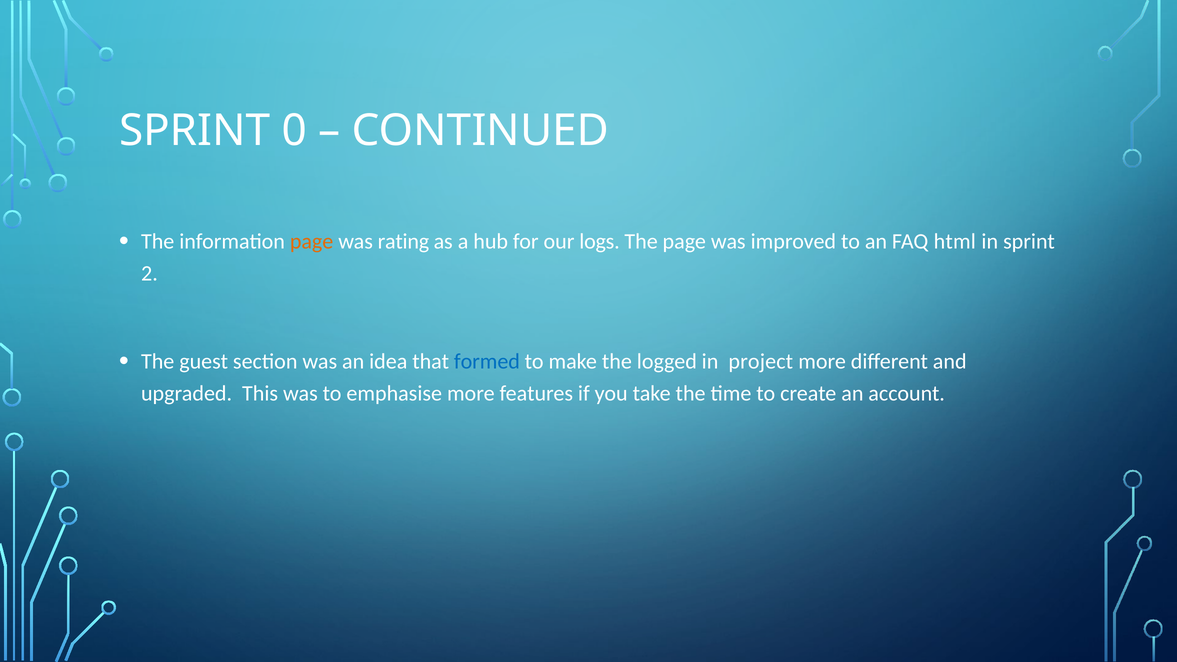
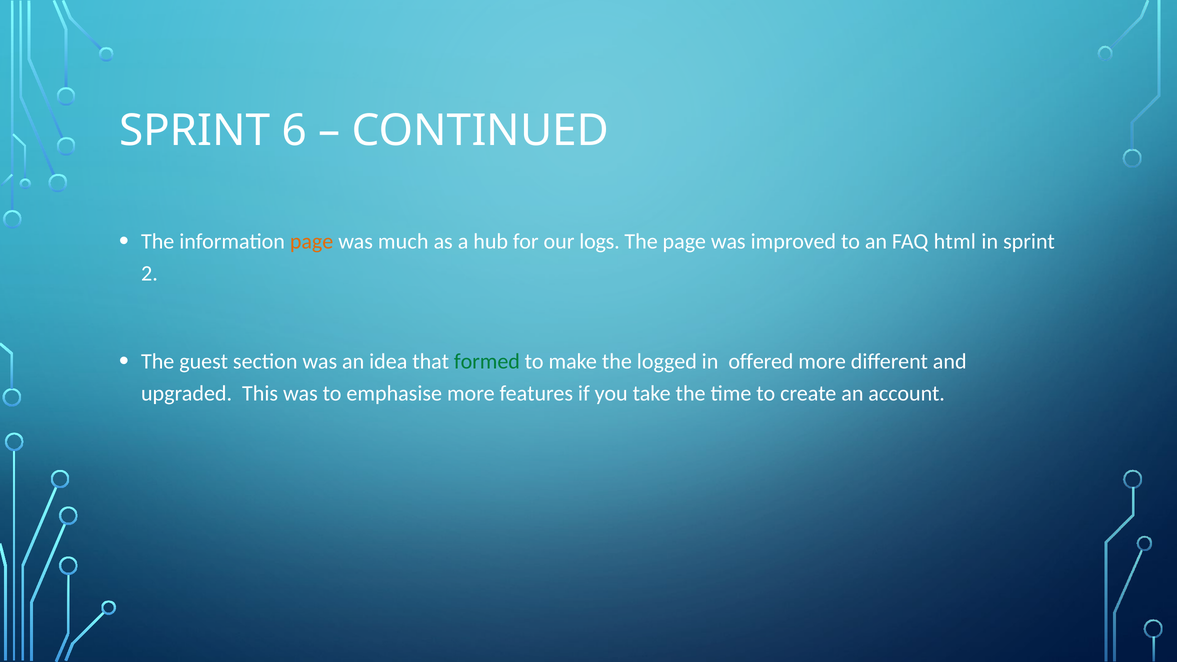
0: 0 -> 6 (294, 131)
rating: rating -> much (403, 242)
formed colour: blue -> green (487, 361)
project: project -> offered (761, 361)
